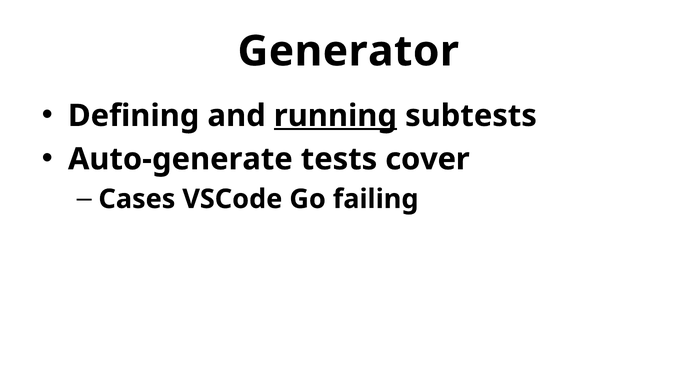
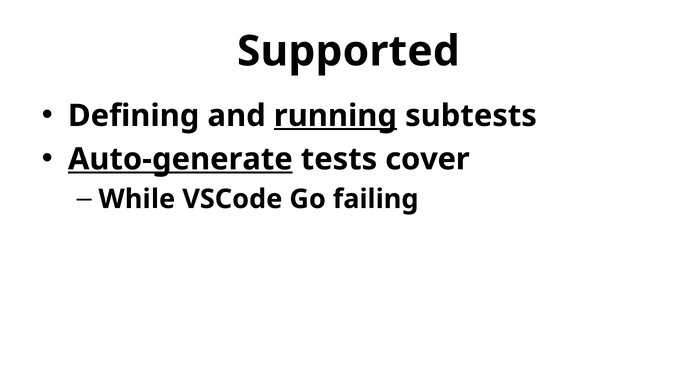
Generator: Generator -> Supported (348, 51)
Auto-generate underline: none -> present (180, 159)
Cases: Cases -> While (137, 199)
